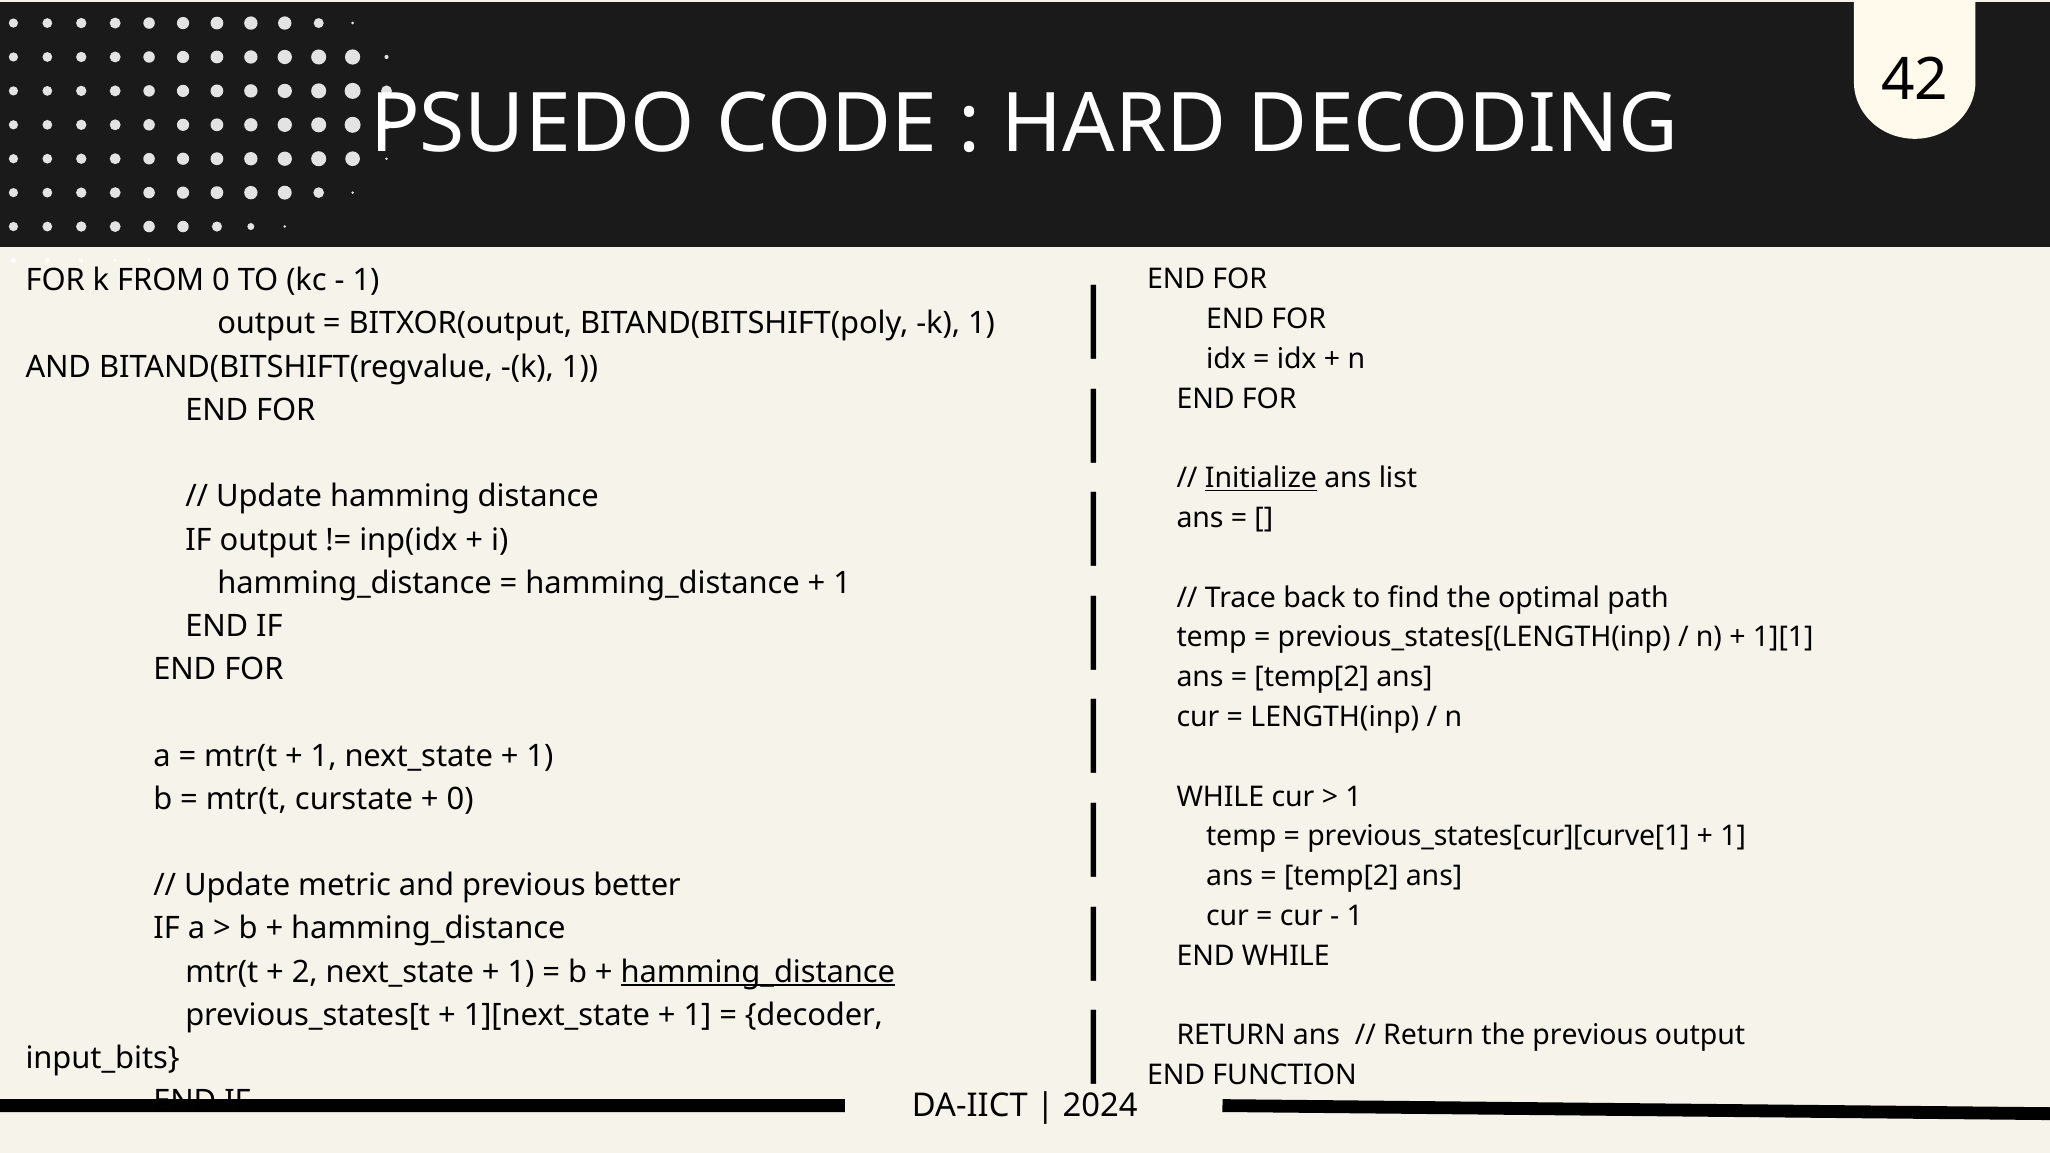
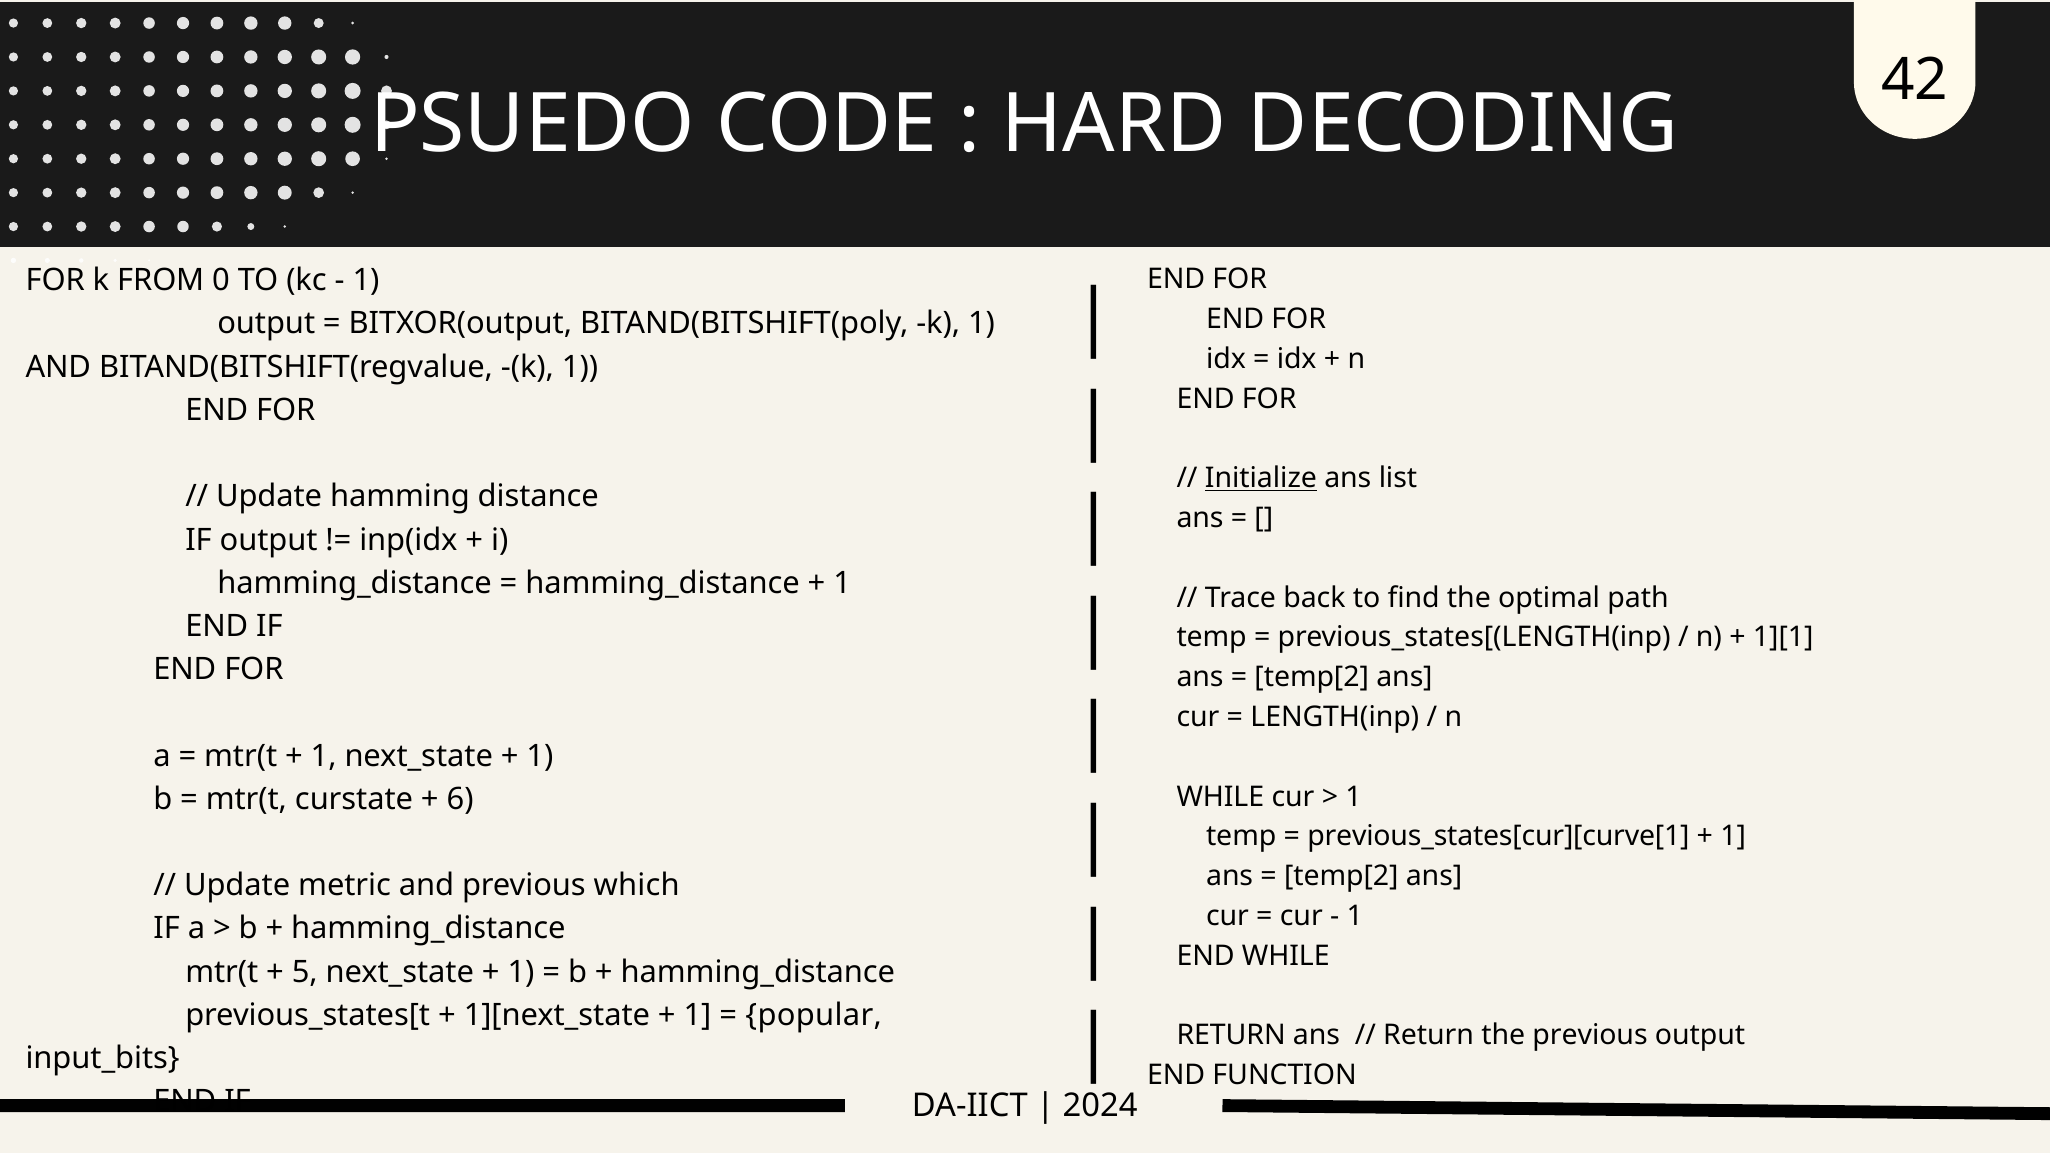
0: 0 -> 6 (460, 799)
better: better -> which (637, 886)
2: 2 -> 5 (305, 972)
hamming_distance underline: present -> none (758, 972)
decoder: decoder -> popular (814, 1015)
